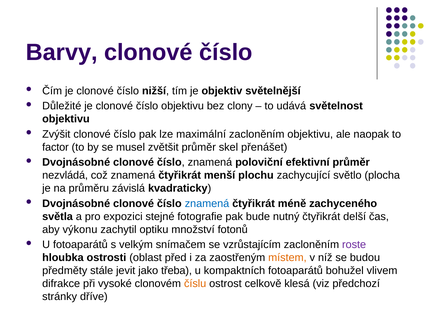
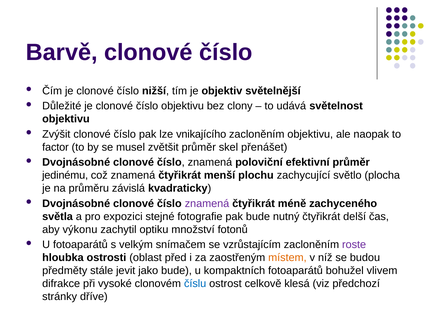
Barvy: Barvy -> Barvě (62, 53)
maximální: maximální -> vnikajícího (201, 134)
nezvládá: nezvládá -> jedinému (65, 175)
znamená colour: blue -> purple (207, 203)
jako třeba: třeba -> bude (176, 271)
číslu colour: orange -> blue (195, 284)
